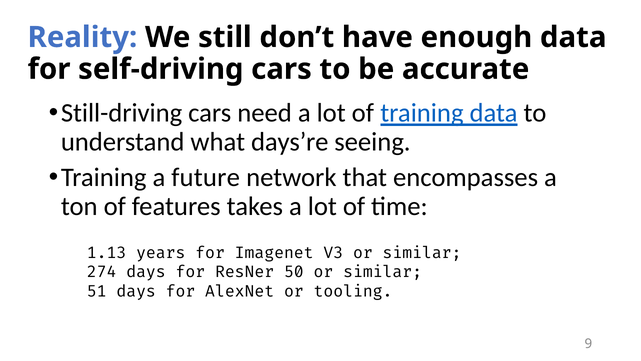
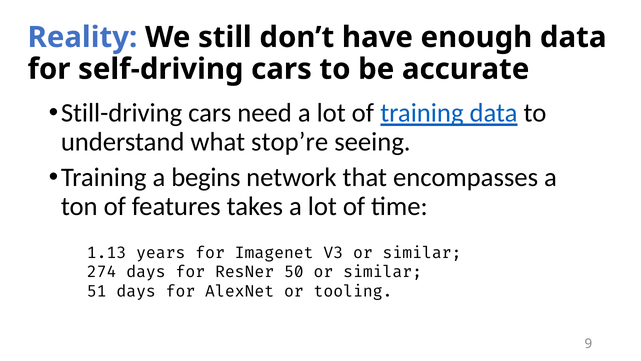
days’re: days’re -> stop’re (290, 142)
future: future -> begins (206, 177)
